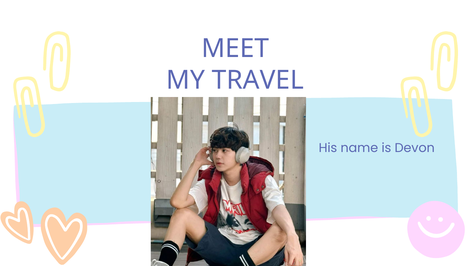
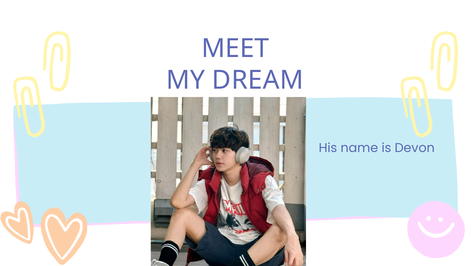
TRAVEL: TRAVEL -> DREAM (258, 80)
